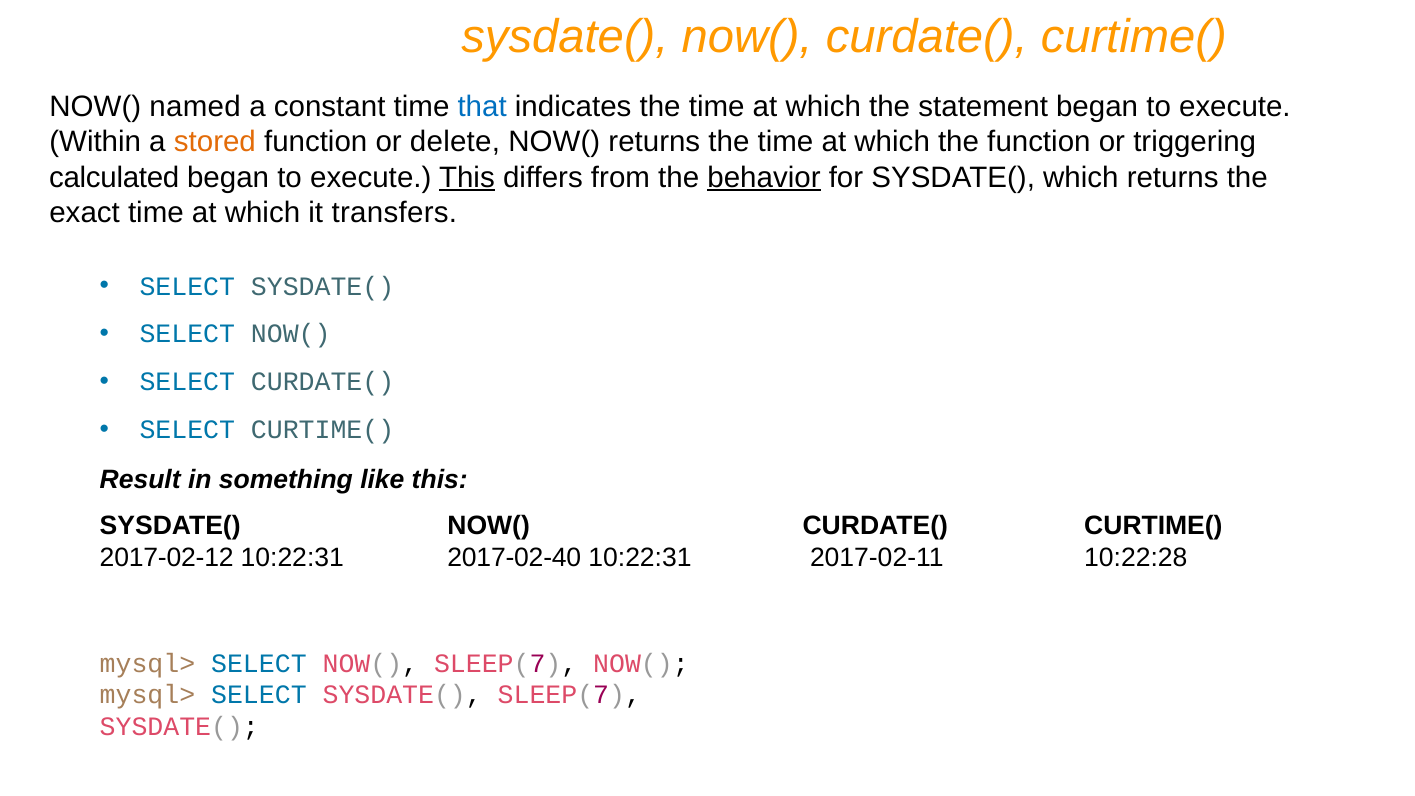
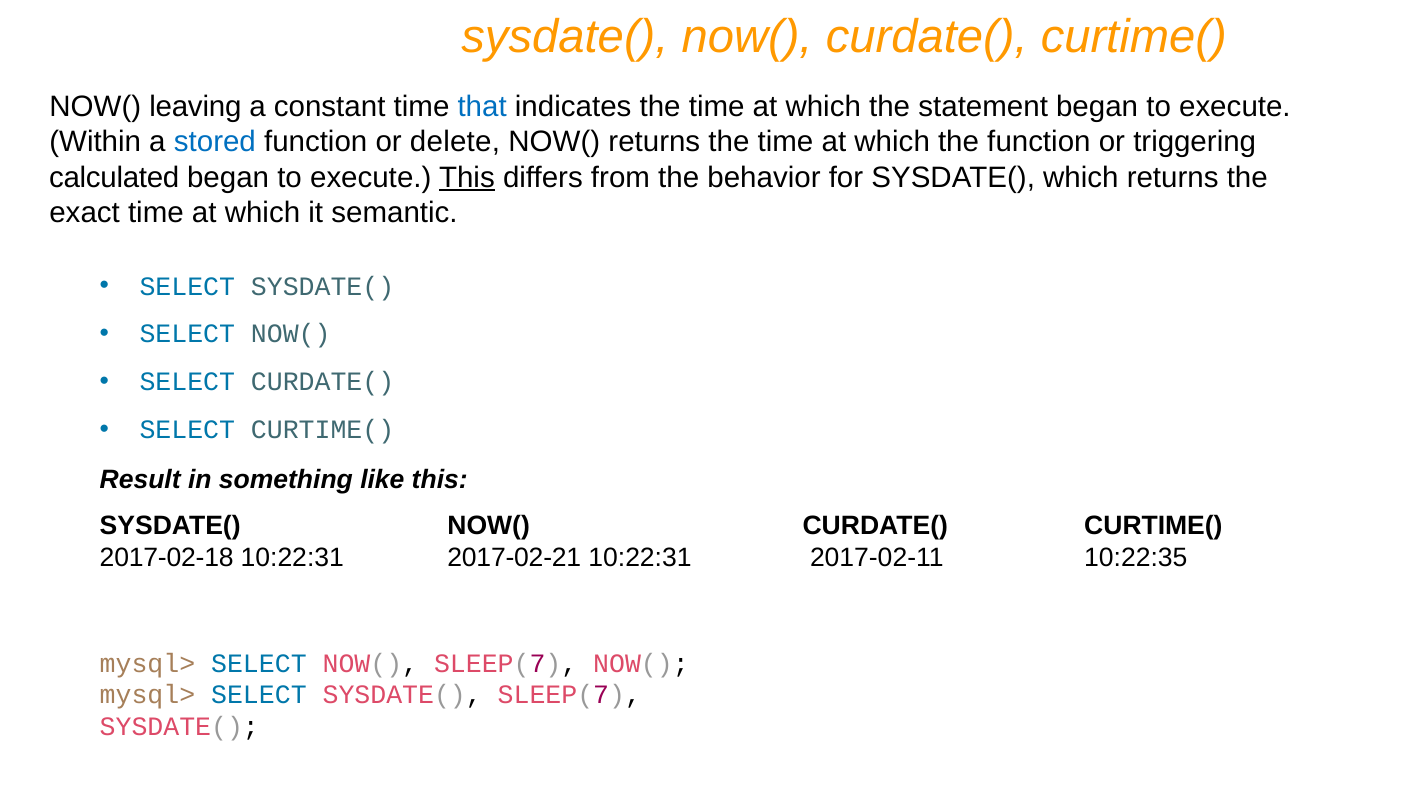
named: named -> leaving (195, 107)
stored colour: orange -> blue (215, 142)
behavior underline: present -> none (764, 177)
transfers: transfers -> semantic (394, 213)
2017-02-12: 2017-02-12 -> 2017-02-18 (167, 557)
2017-02-40: 2017-02-40 -> 2017-02-21 (514, 557)
10:22:28: 10:22:28 -> 10:22:35 (1136, 557)
